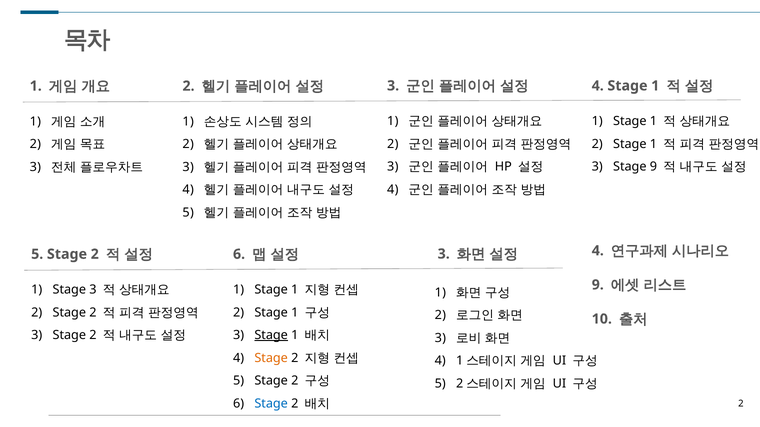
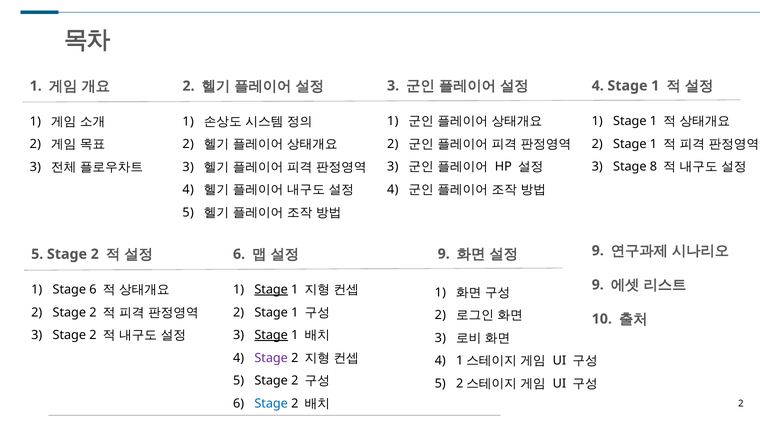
Stage 9: 9 -> 8 (653, 167)
3: 3 -> 9 (444, 254)
4: 4 -> 9 (598, 251)
Stage 3: 3 -> 6 (93, 290)
Stage underline: none -> present (271, 290)
Stage colour: orange -> purple (271, 358)
